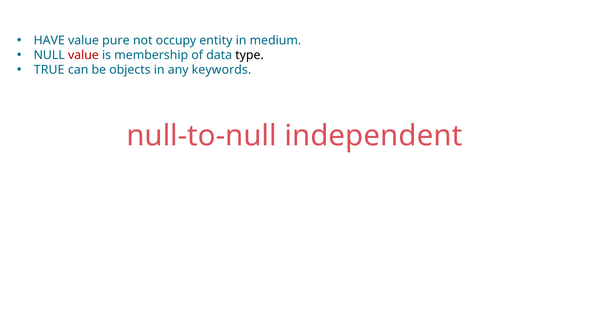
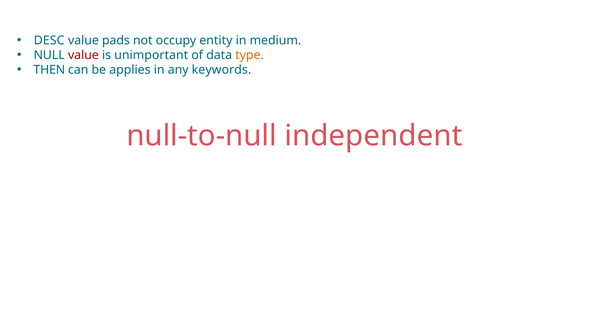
HAVE: HAVE -> DESC (49, 40)
pure: pure -> pads (116, 40)
membership: membership -> unimportant (151, 55)
type colour: black -> orange (249, 55)
TRUE: TRUE -> THEN (49, 70)
objects: objects -> applies (130, 70)
